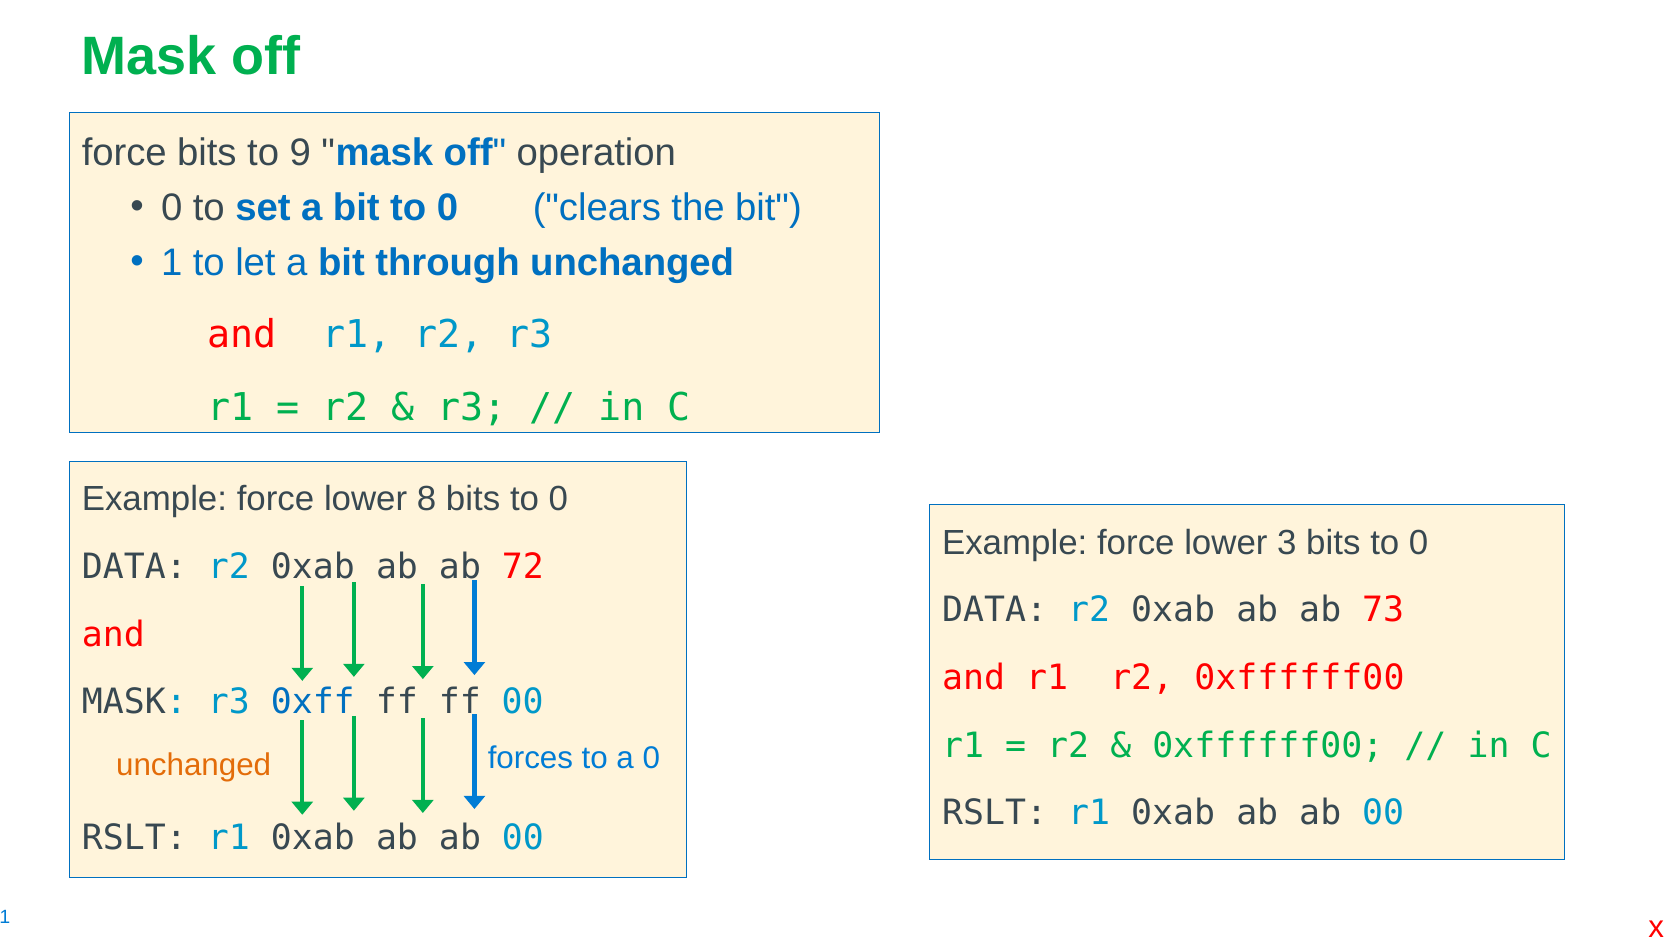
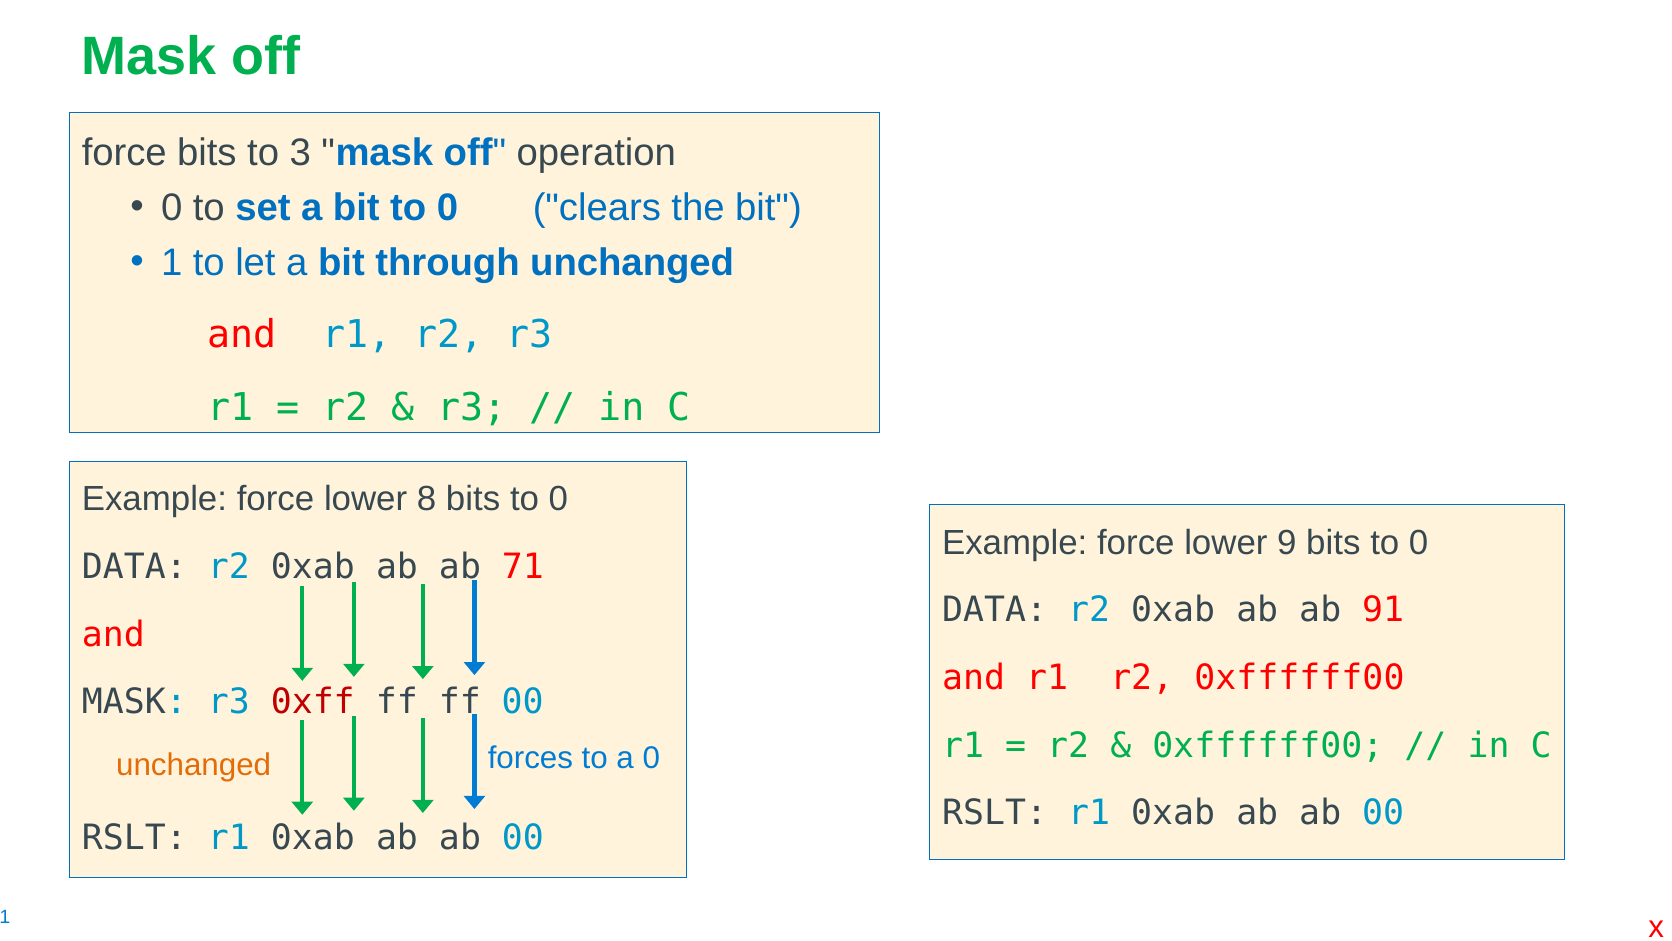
9: 9 -> 3 (300, 153)
3: 3 -> 9 (1287, 542)
72: 72 -> 71 (523, 567)
73: 73 -> 91 (1383, 610)
0xff colour: blue -> red (313, 702)
